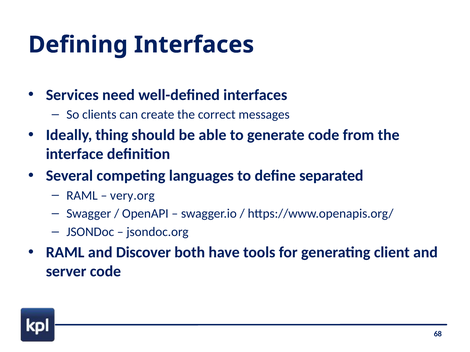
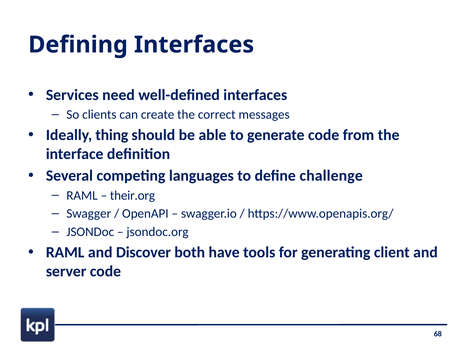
separated: separated -> challenge (331, 176)
very.org: very.org -> their.org (133, 196)
